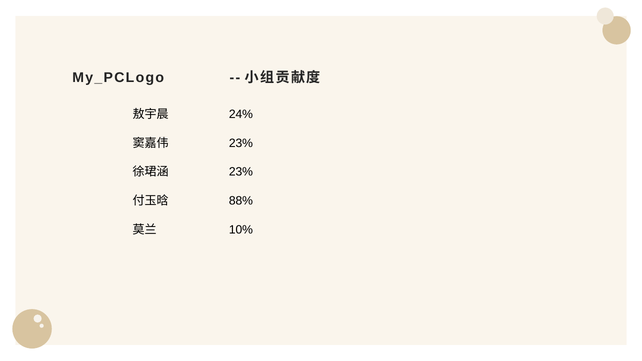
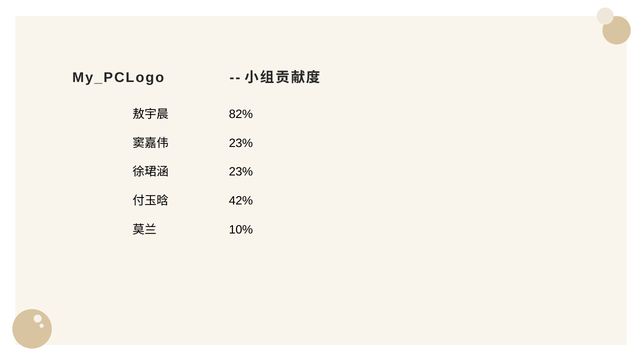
24%: 24% -> 82% (241, 114)
88%: 88% -> 42% (241, 201)
